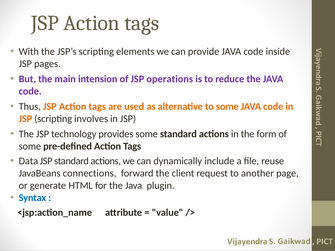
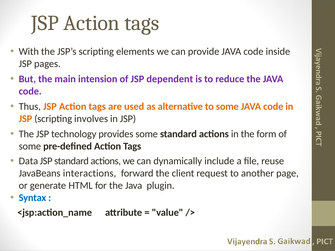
operations: operations -> dependent (170, 79)
connections: connections -> interactions (90, 173)
